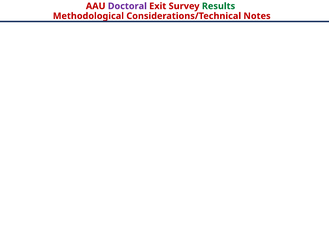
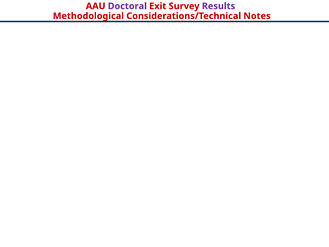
Results colour: green -> purple (219, 6)
